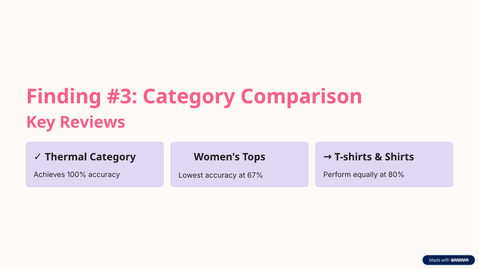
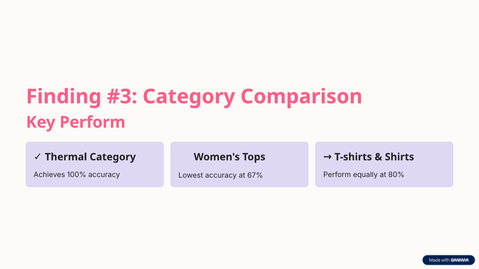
Key Reviews: Reviews -> Perform (93, 122)
